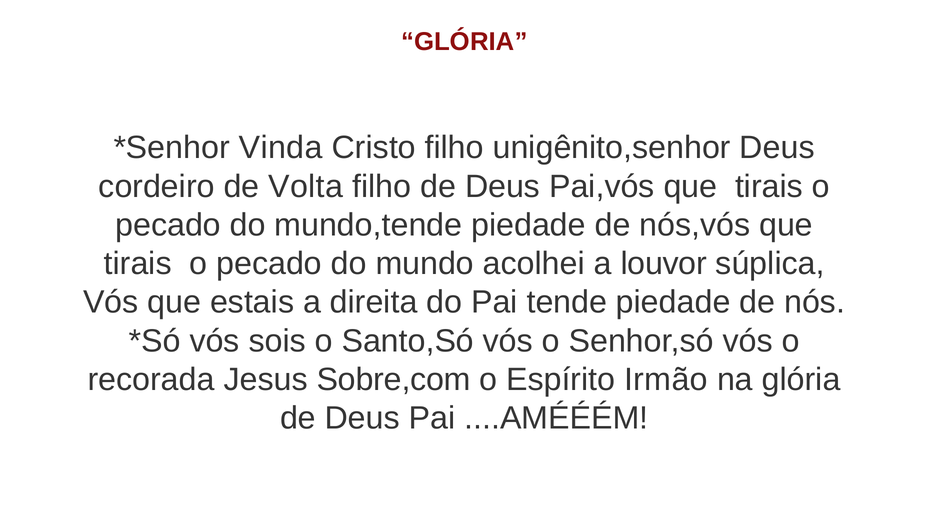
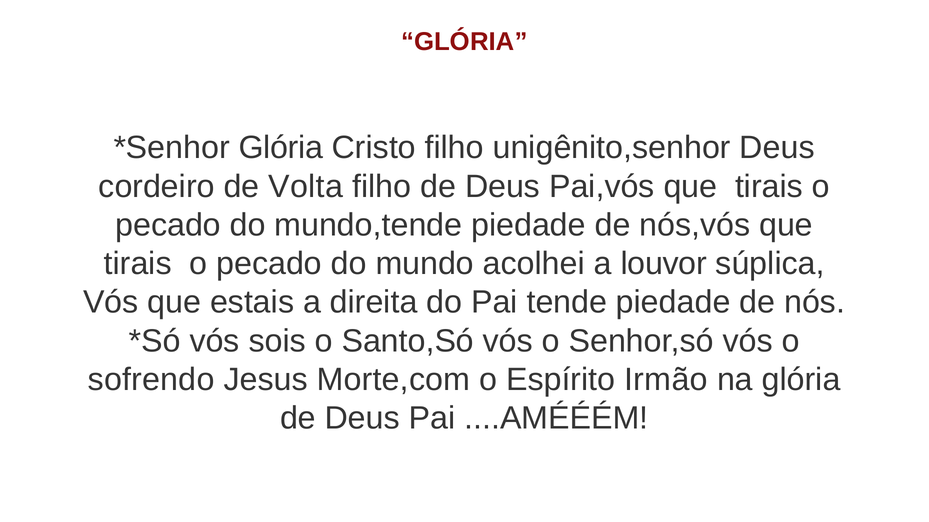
Vinda: Vinda -> Glória (281, 148)
recorada: recorada -> sofrendo (151, 380)
Sobre,com: Sobre,com -> Morte,com (393, 380)
